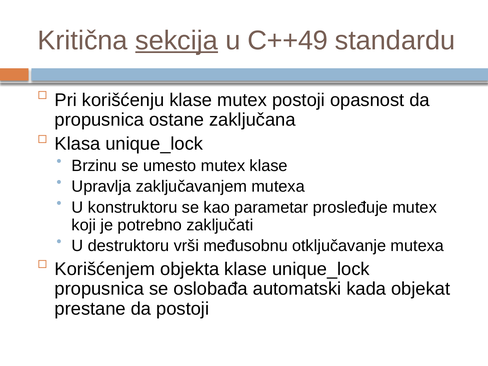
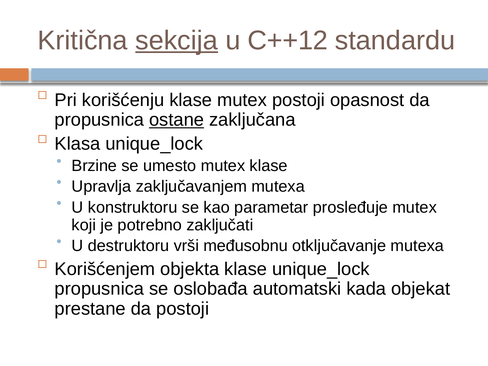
C++49: C++49 -> C++12 (288, 41)
ostane underline: none -> present (177, 120)
Brzinu: Brzinu -> Brzine (94, 166)
